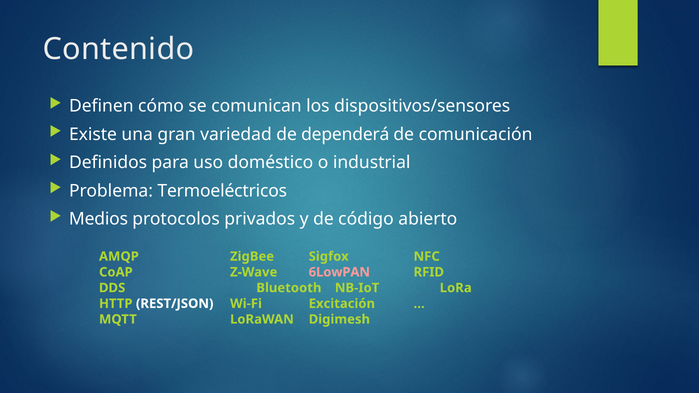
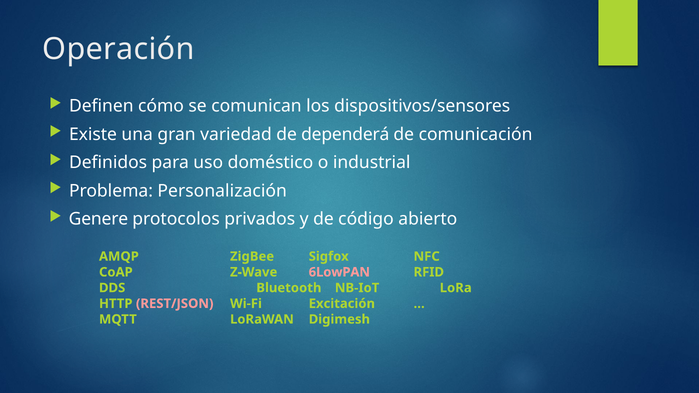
Contenido: Contenido -> Operación (118, 49)
Termoeléctricos: Termoeléctricos -> Personalización (222, 191)
Medios: Medios -> Genere (98, 219)
REST/JSON colour: white -> pink (175, 304)
